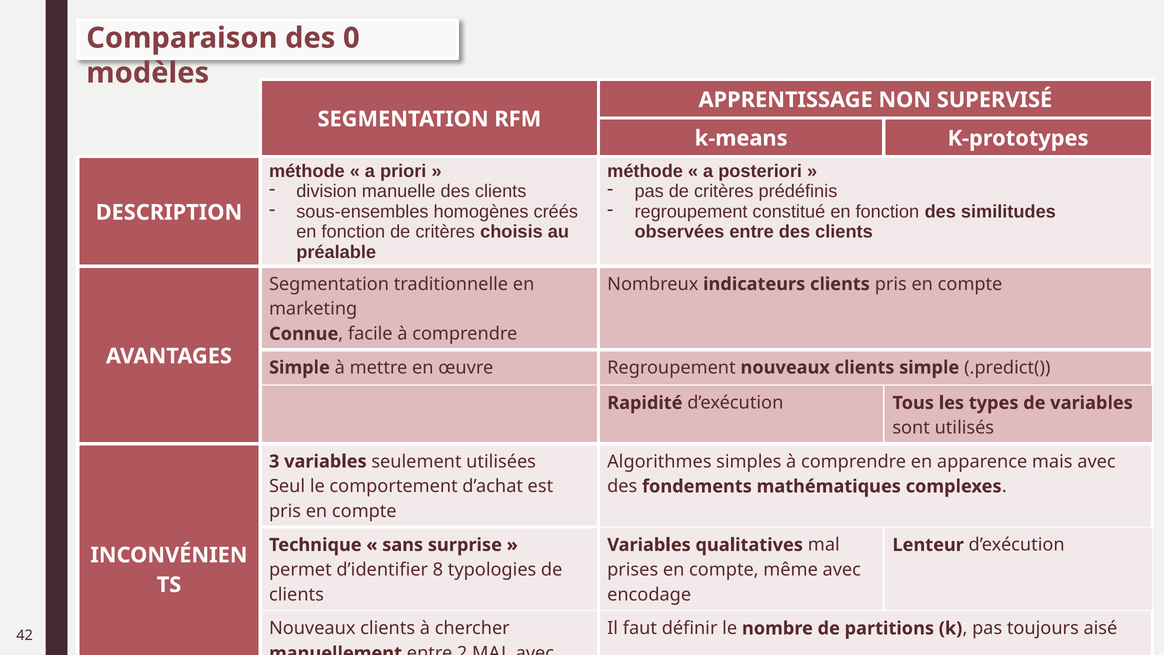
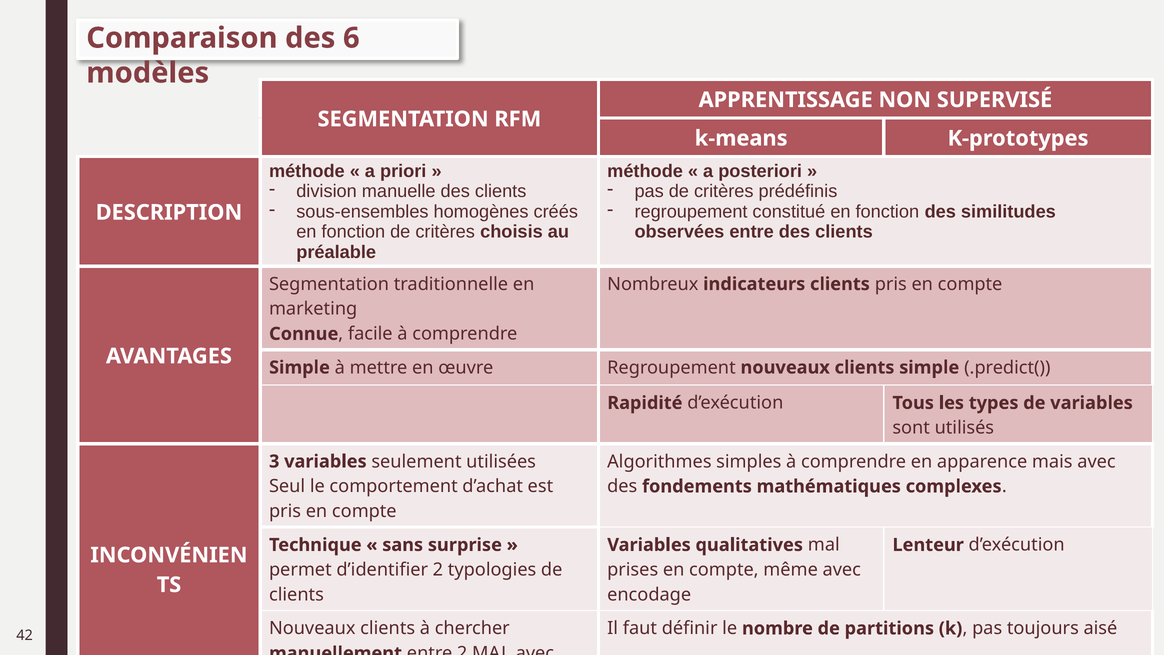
0: 0 -> 6 (351, 38)
d’identifier 8: 8 -> 2 (438, 570)
